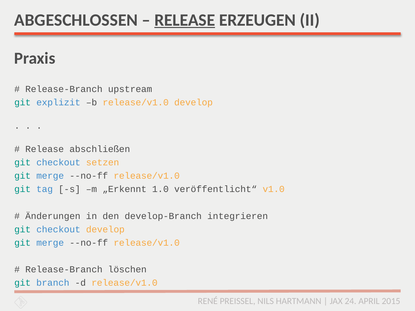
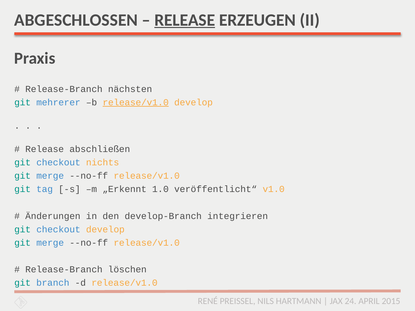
upstream: upstream -> nächsten (130, 89)
explizit: explizit -> mehrerer (58, 103)
release/v1.0 underline: none -> present (136, 103)
setzen: setzen -> nichts (103, 163)
